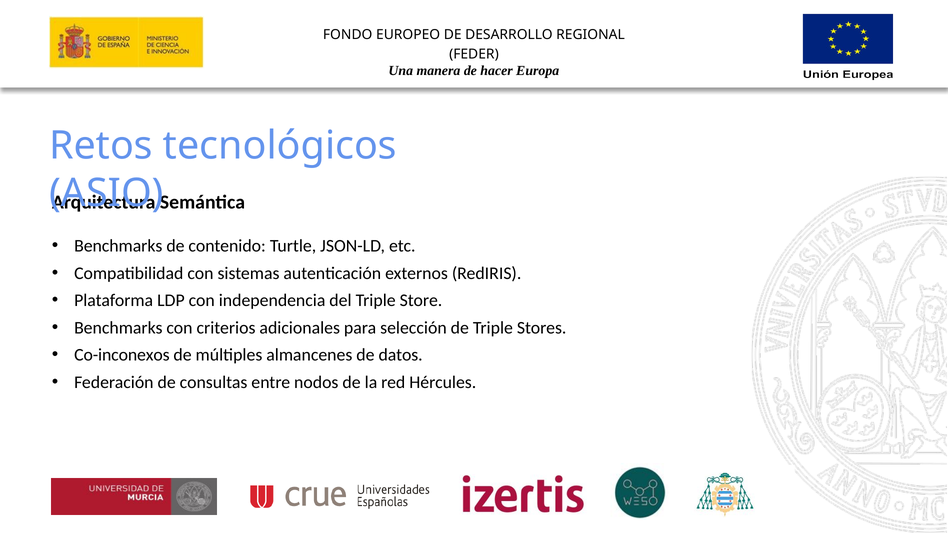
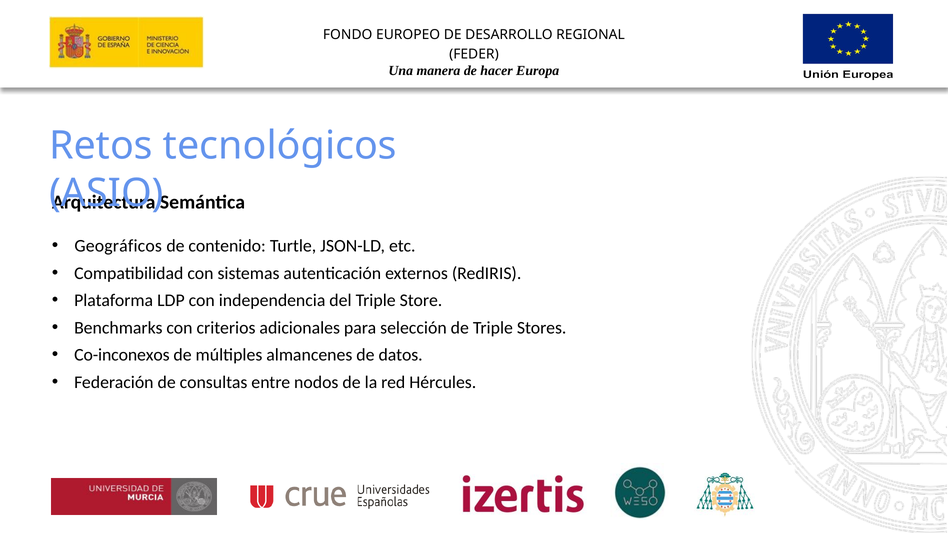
Benchmarks: Benchmarks -> Geográficos (118, 246)
